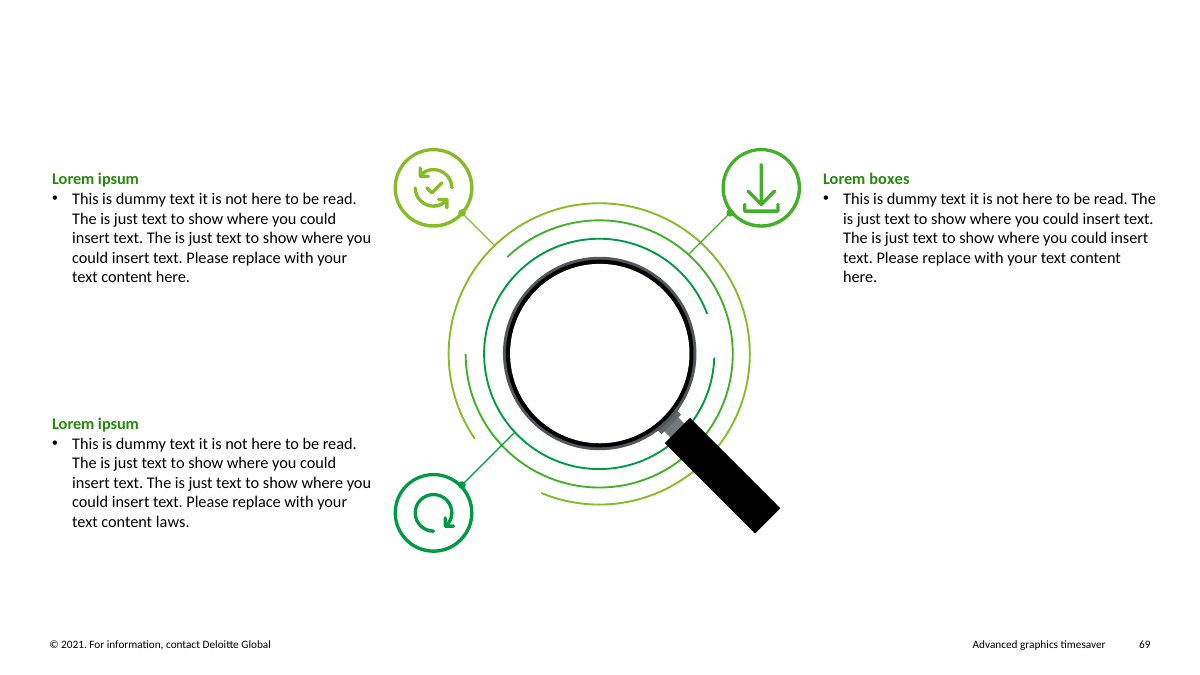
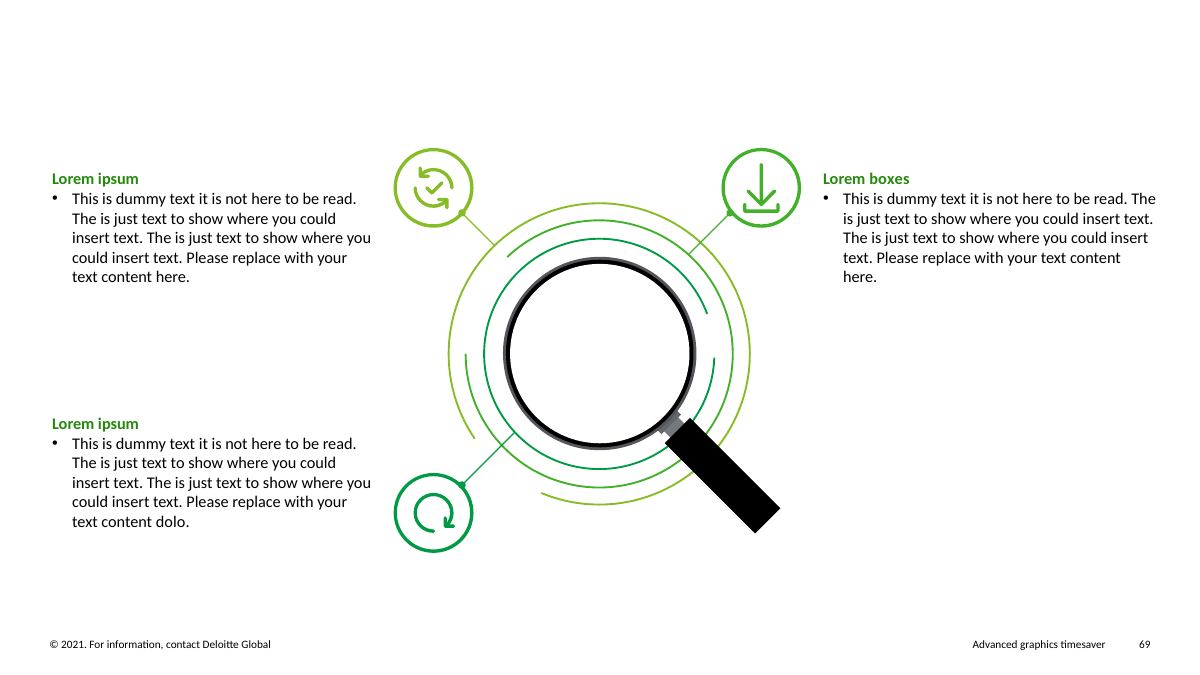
laws: laws -> dolo (173, 522)
